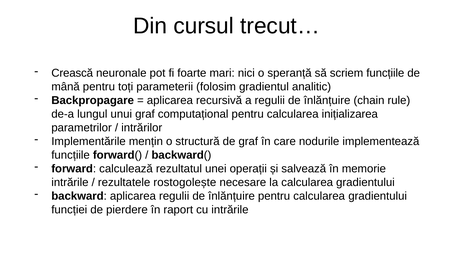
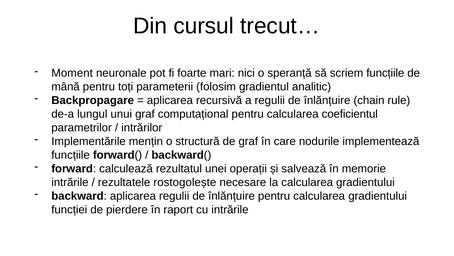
Crească: Crească -> Moment (72, 73)
inițializarea: inițializarea -> coeficientul (350, 114)
